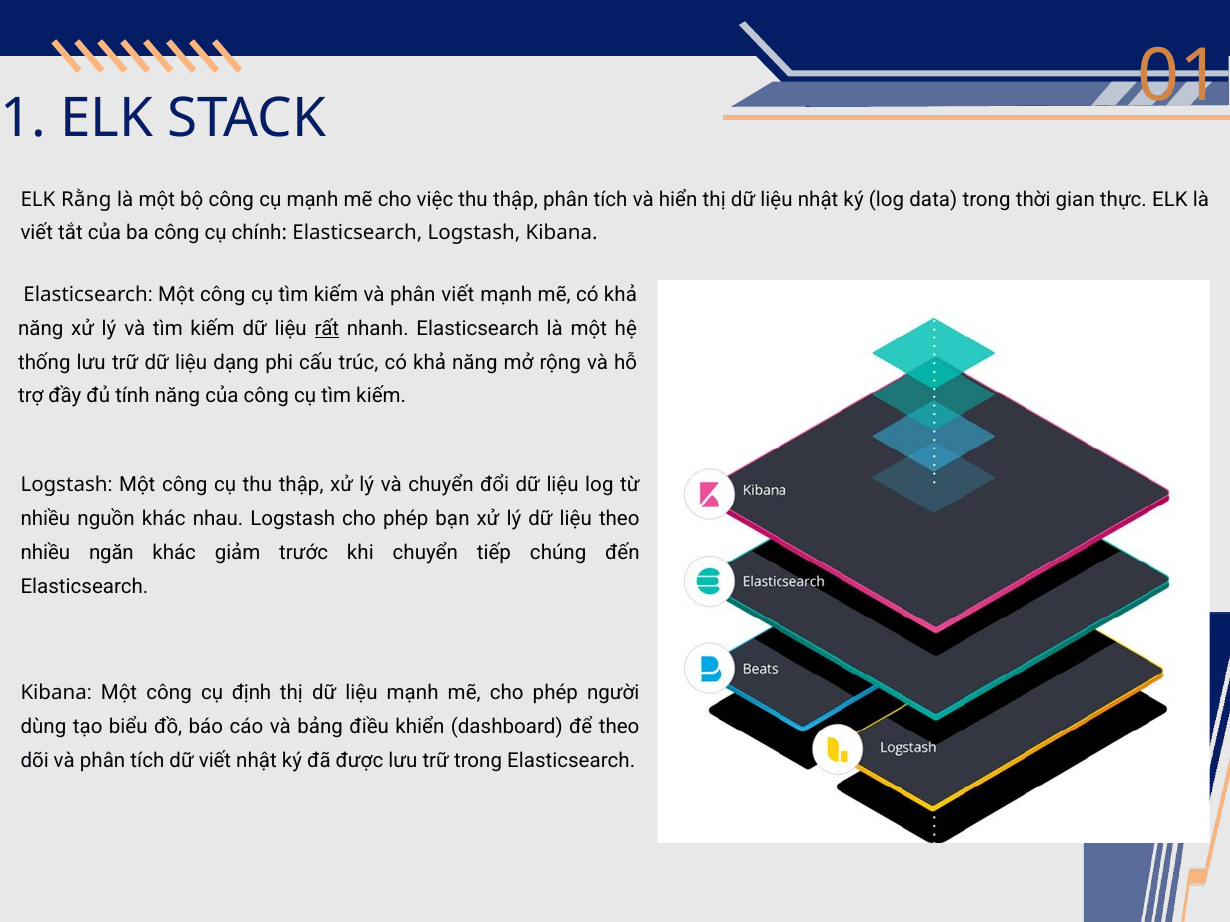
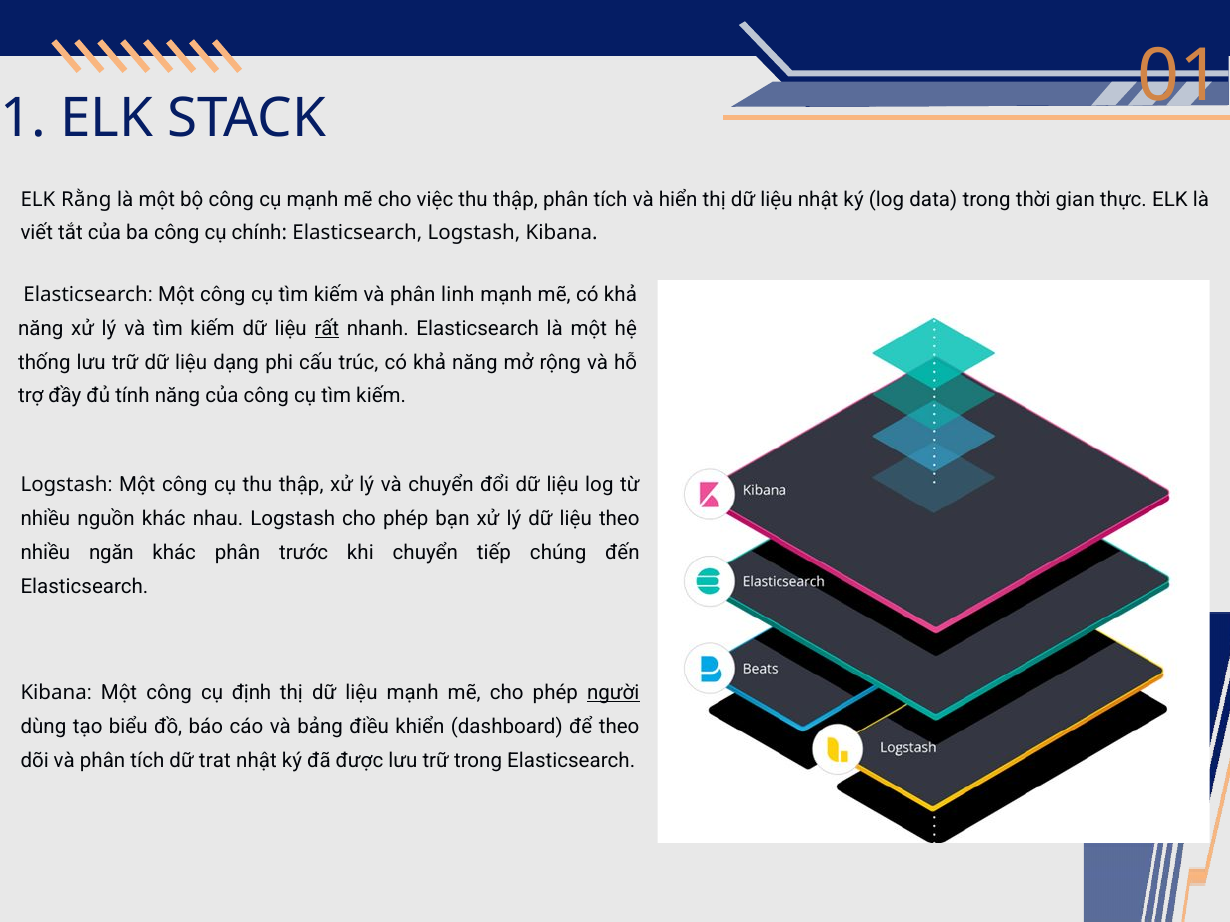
phân viết: viết -> linh (458, 295)
khác giảm: giảm -> phân (238, 553)
người underline: none -> present (613, 693)
dữ viết: viết -> trat (215, 761)
